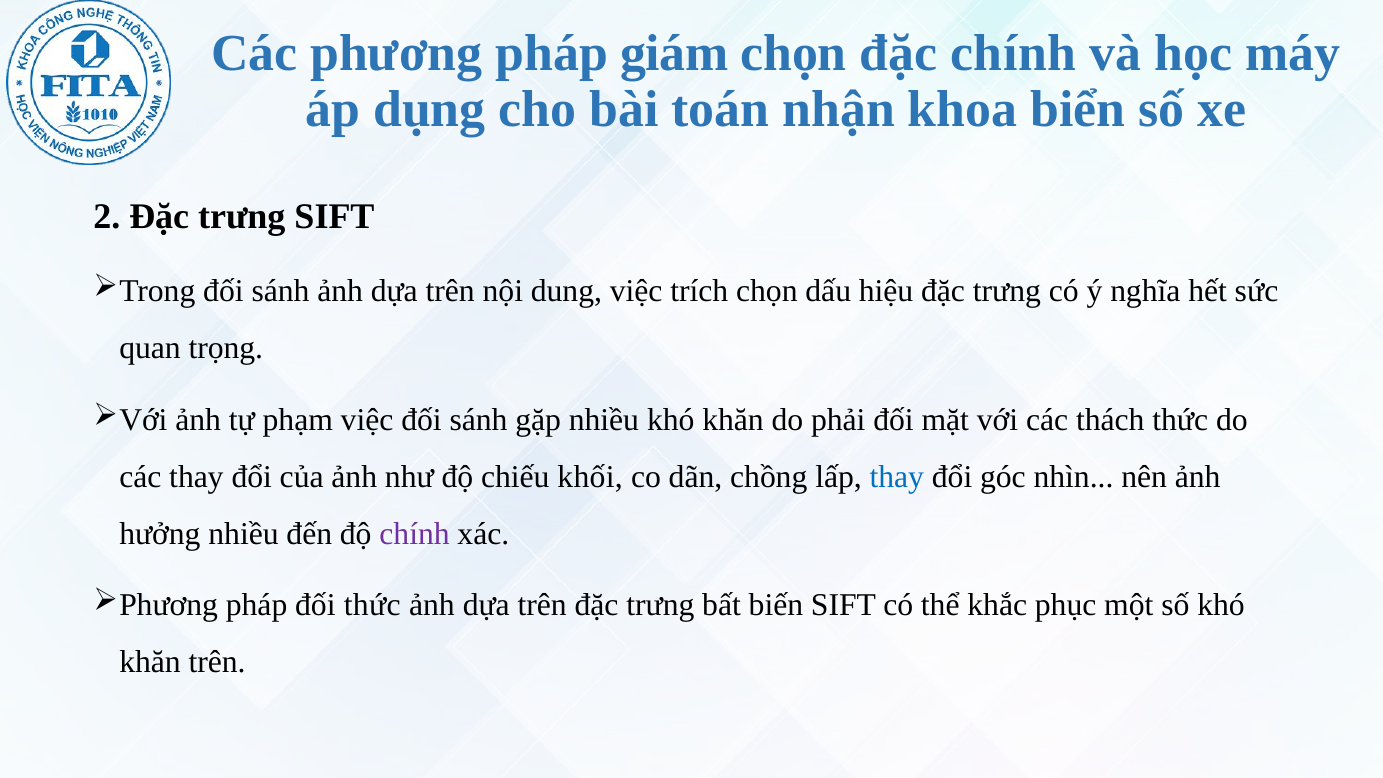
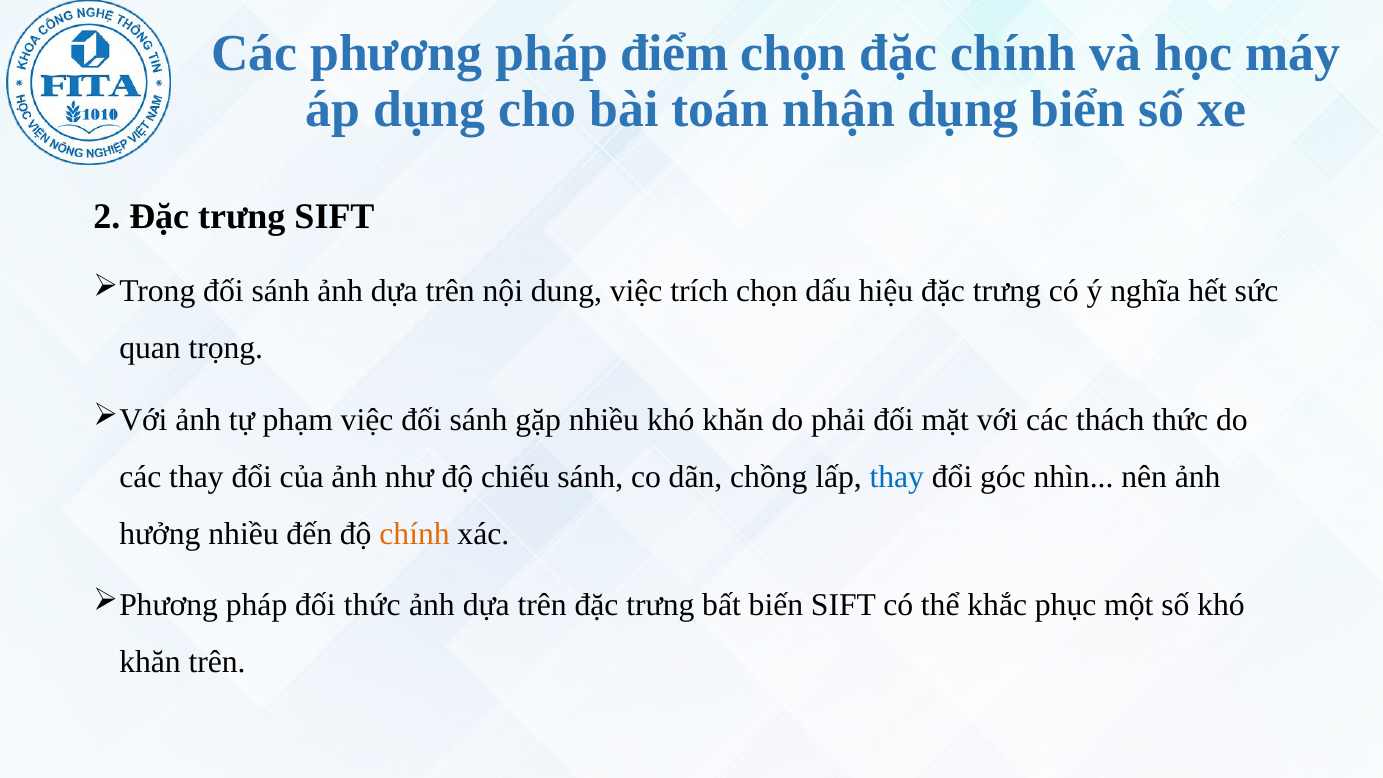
giám: giám -> điểm (674, 53)
nhận khoa: khoa -> dụng (963, 109)
chiếu khối: khối -> sánh (590, 477)
chính colour: purple -> orange (415, 534)
